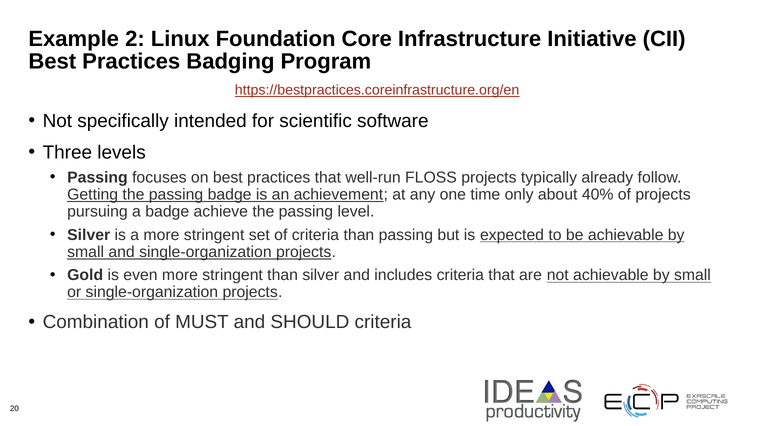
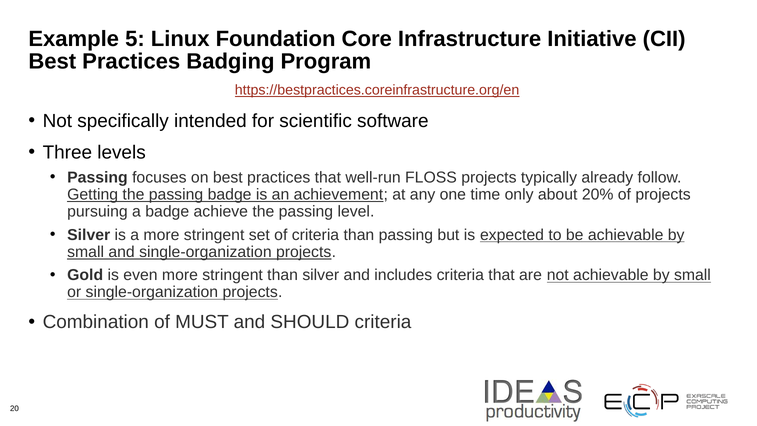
2: 2 -> 5 (135, 39)
40%: 40% -> 20% (598, 194)
